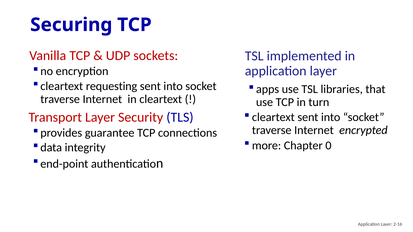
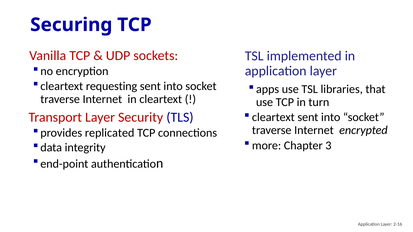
guarantee: guarantee -> replicated (110, 133)
0: 0 -> 3 (328, 146)
